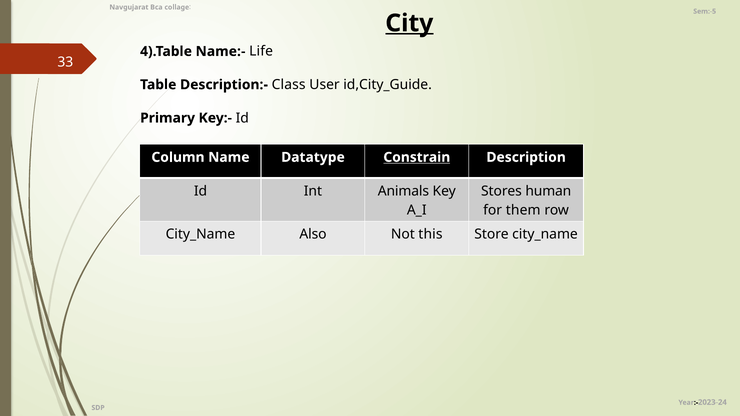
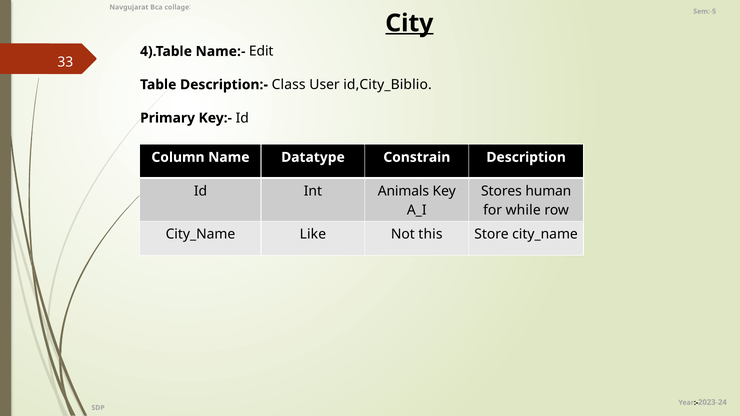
Life: Life -> Edit (261, 51)
id,City_Guide: id,City_Guide -> id,City_Biblio (388, 85)
Constrain underline: present -> none (417, 157)
them: them -> while (523, 210)
Also: Also -> Like (313, 235)
